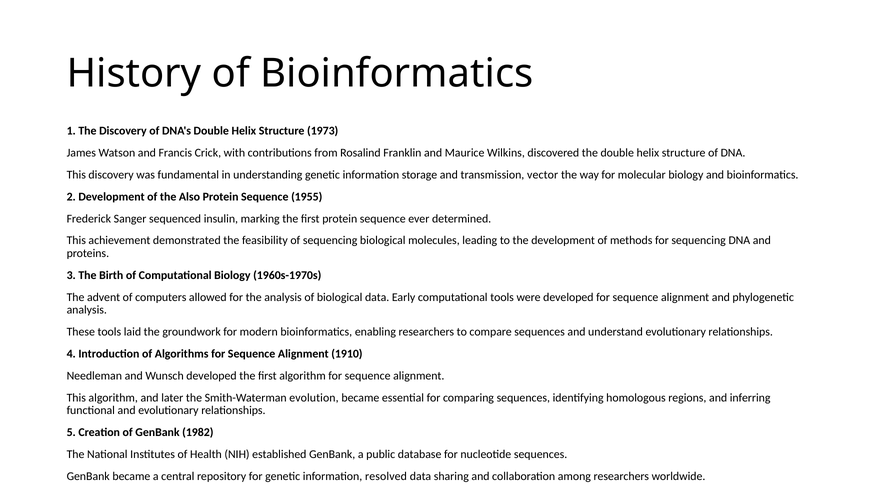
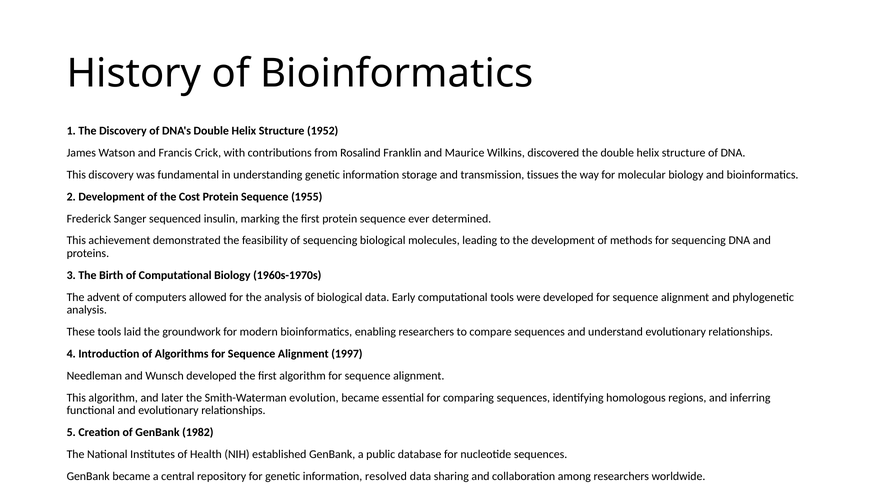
1973: 1973 -> 1952 (323, 131)
vector: vector -> tissues (543, 175)
Also: Also -> Cost (190, 197)
1910: 1910 -> 1997 (347, 354)
